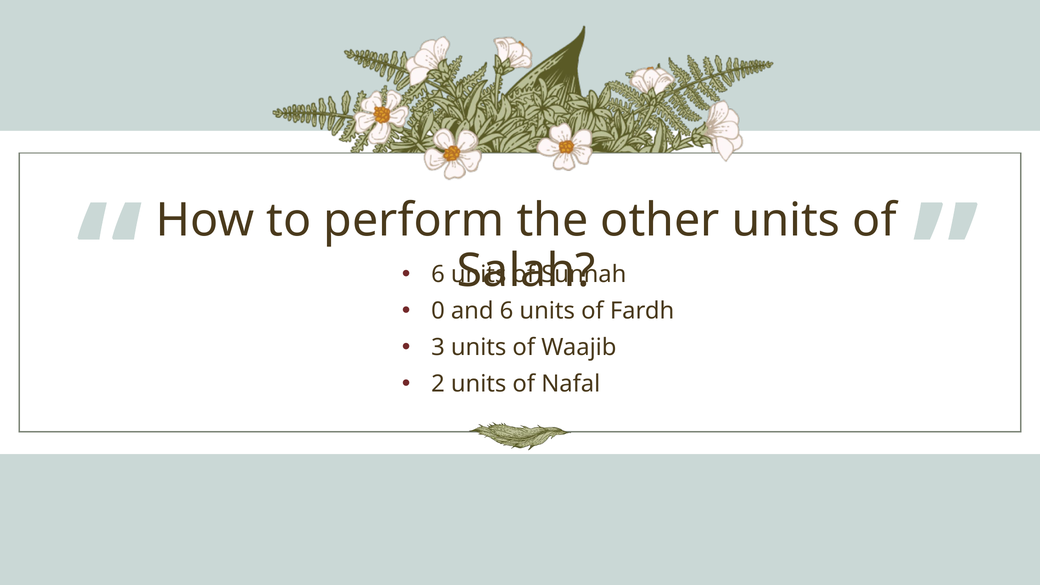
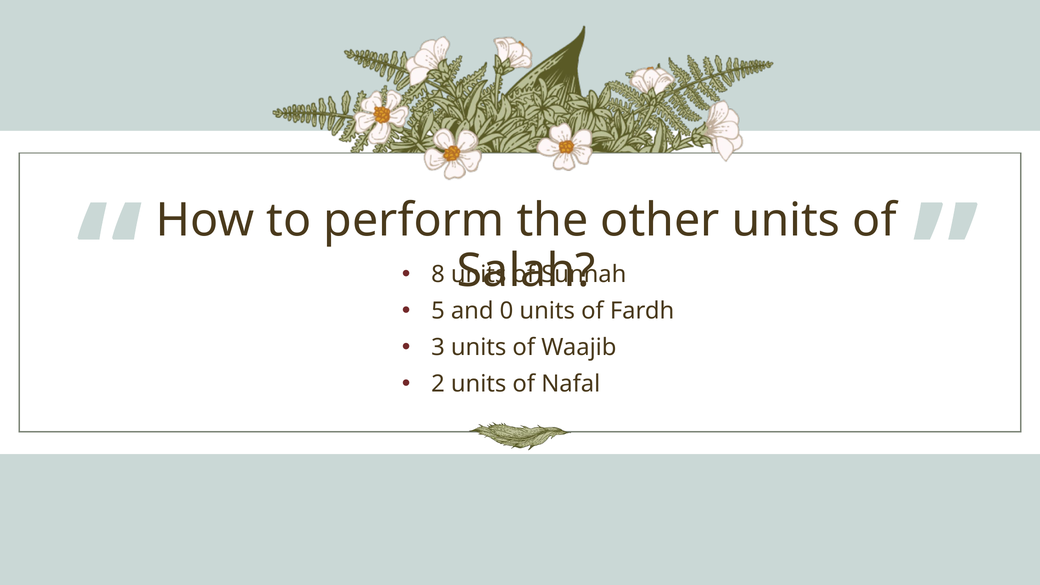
6: 6 -> 8 (438, 274)
0: 0 -> 5 (438, 311)
and 6: 6 -> 0 (507, 311)
